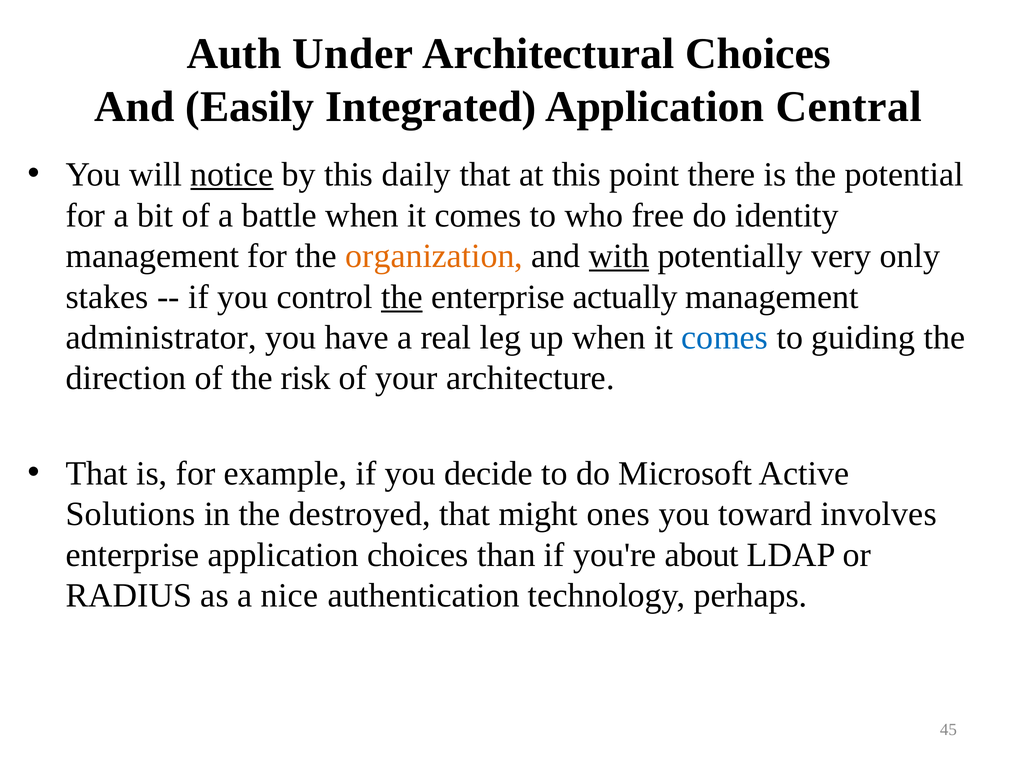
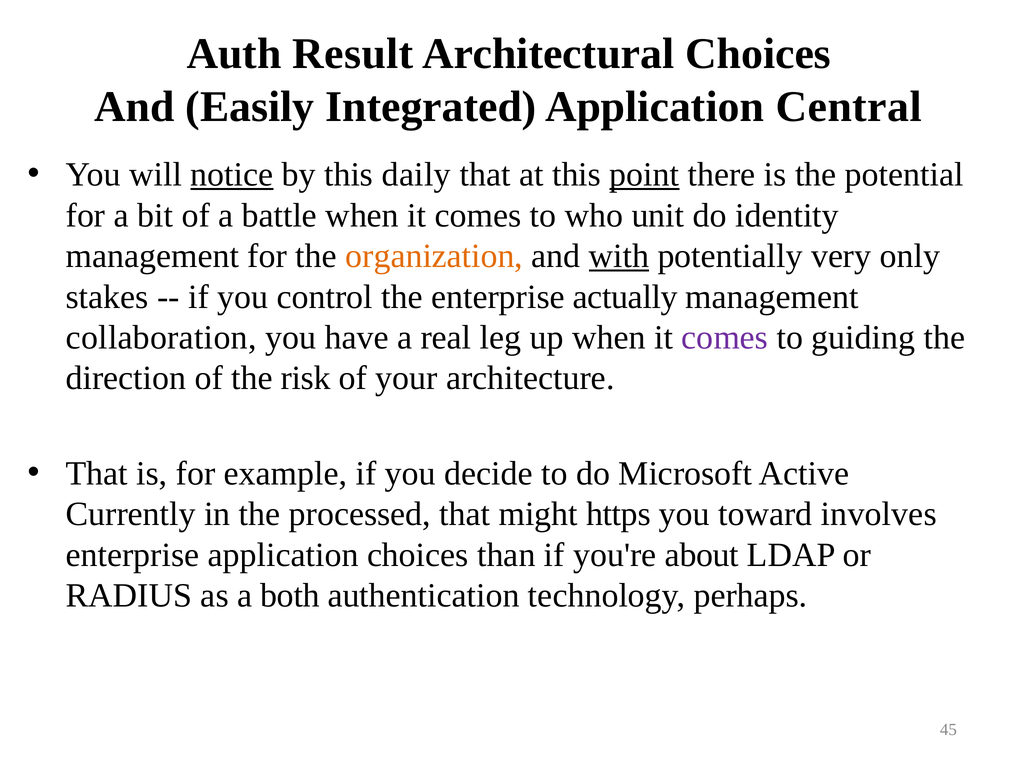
Under: Under -> Result (353, 54)
point underline: none -> present (644, 174)
free: free -> unit (658, 215)
the underline: present -> none (402, 297)
administrator: administrator -> collaboration (161, 337)
comes colour: blue -> purple (725, 337)
Solutions: Solutions -> Currently (131, 514)
destroyed: destroyed -> processed (360, 514)
ones: ones -> https (619, 514)
nice: nice -> both (290, 595)
